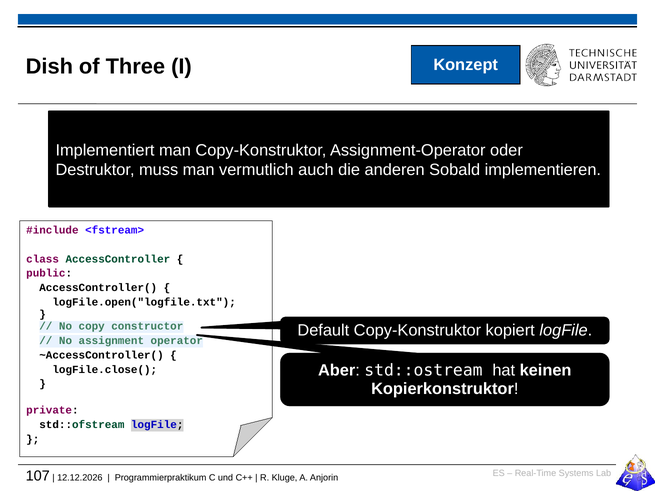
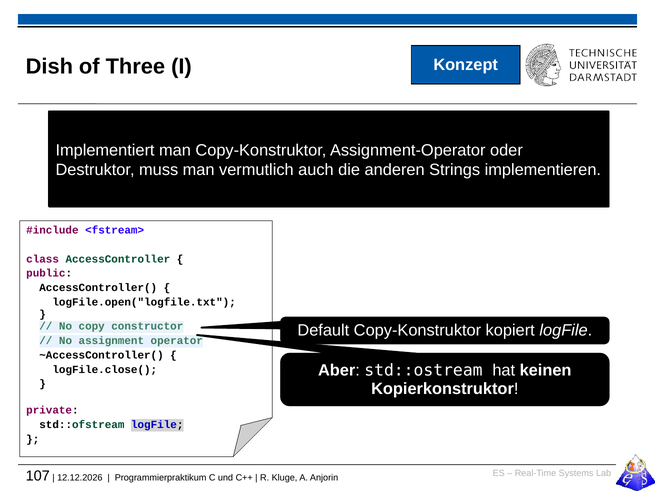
Sobald: Sobald -> Strings (455, 170)
